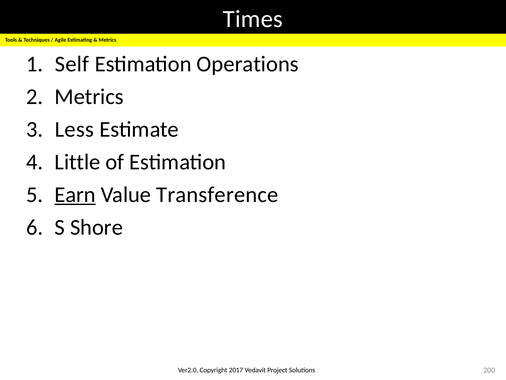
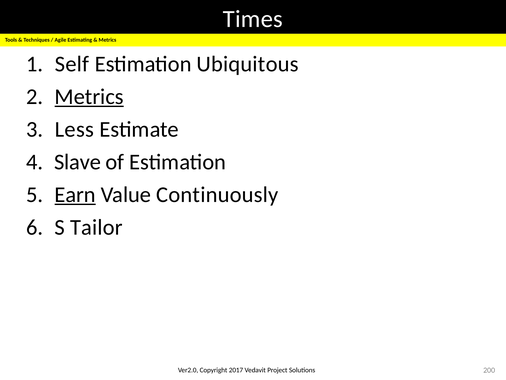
Operations: Operations -> Ubiquitous (248, 64)
Metrics underline: none -> present (89, 97)
Little: Little -> Slave (78, 162)
Transference: Transference -> Continuously (217, 194)
Shore: Shore -> Tailor (96, 227)
